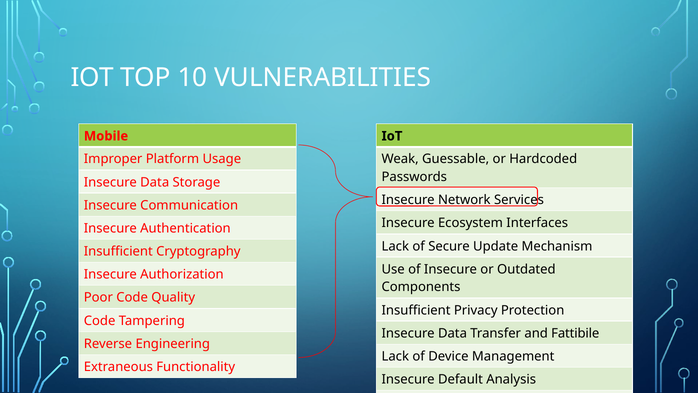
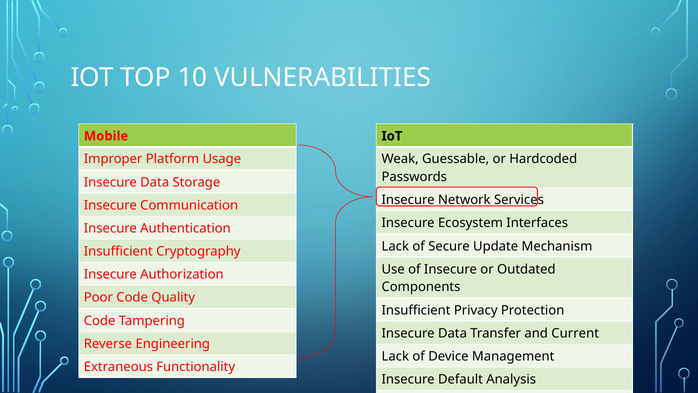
Fattibile: Fattibile -> Current (575, 333)
